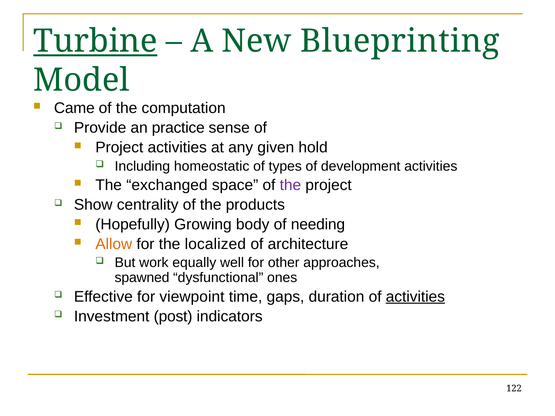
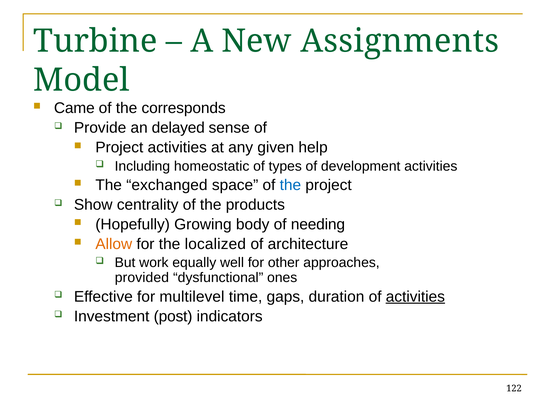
Turbine underline: present -> none (95, 41)
Blueprinting: Blueprinting -> Assignments (400, 41)
computation: computation -> corresponds (184, 108)
practice: practice -> delayed (178, 128)
hold: hold -> help (313, 148)
the colour: purple -> blue (290, 185)
spawned: spawned -> provided (142, 278)
viewpoint: viewpoint -> multilevel (192, 297)
